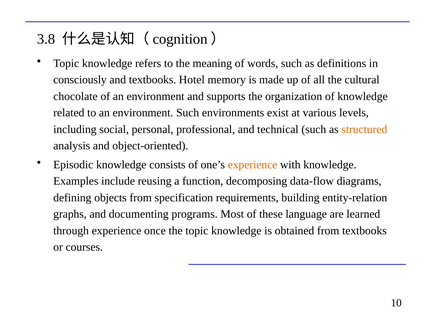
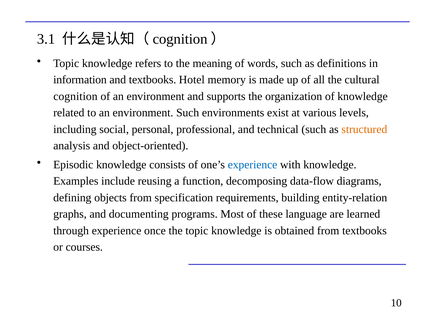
3.8: 3.8 -> 3.1 (46, 39)
consciously: consciously -> information (80, 80)
chocolate: chocolate -> cognition (75, 96)
experience colour: orange -> blue (253, 165)
